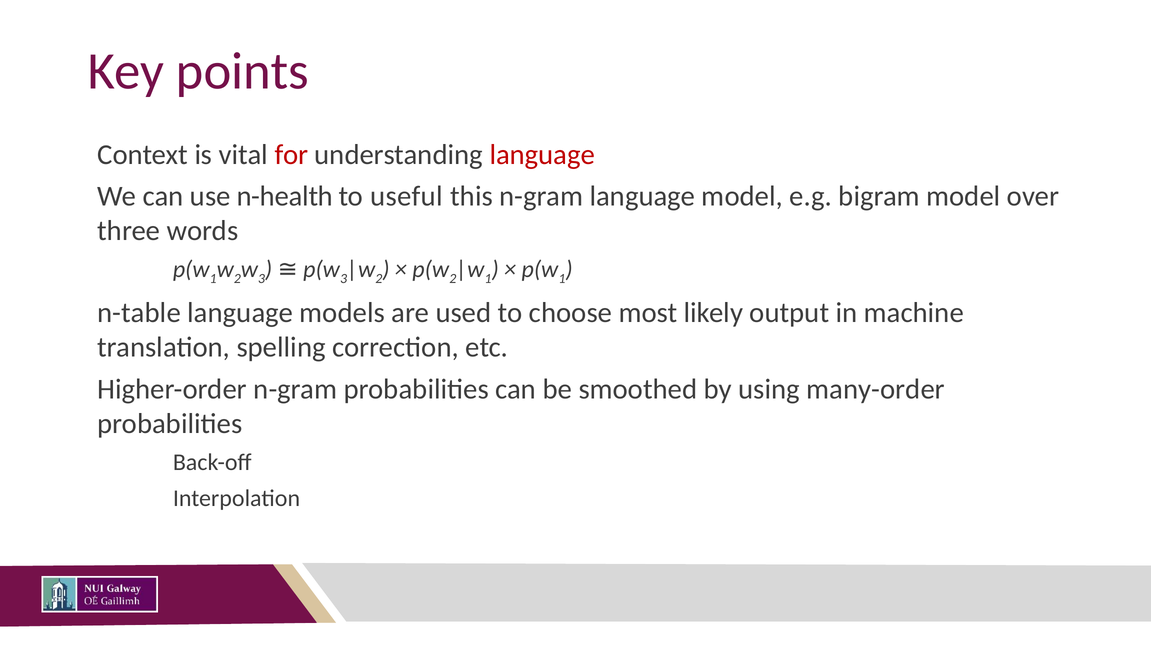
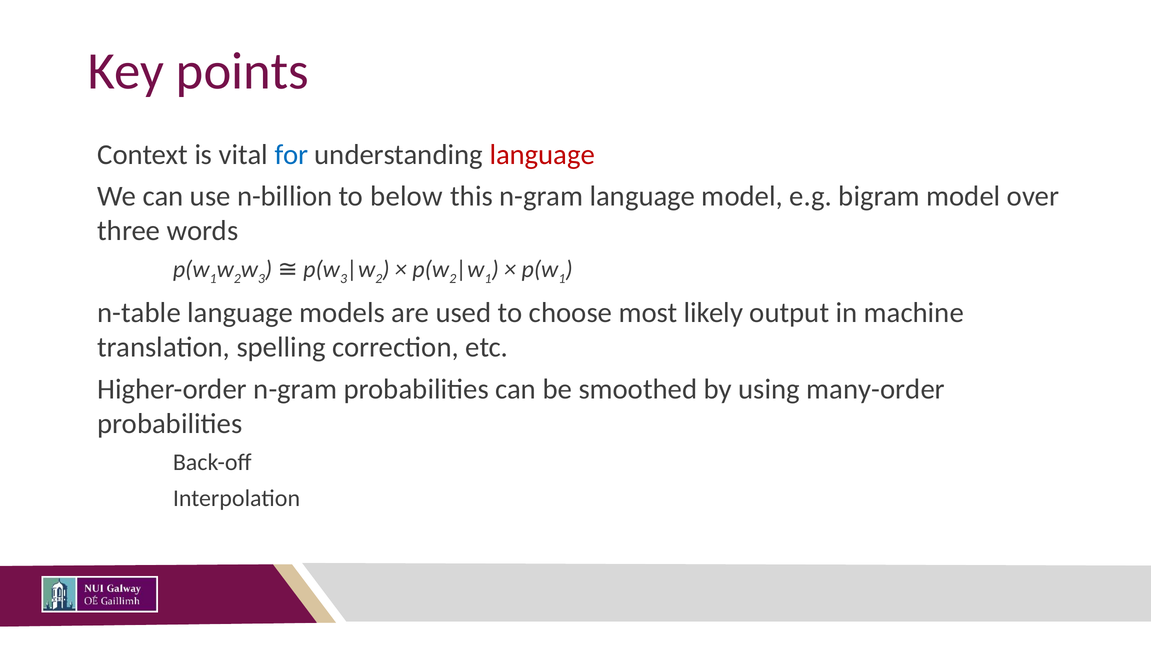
for colour: red -> blue (291, 154)
n-health: n-health -> n-billion (285, 196)
useful: useful -> below (407, 196)
